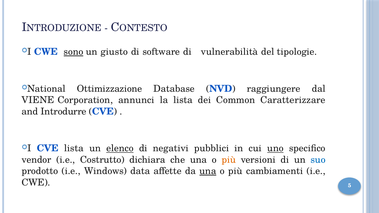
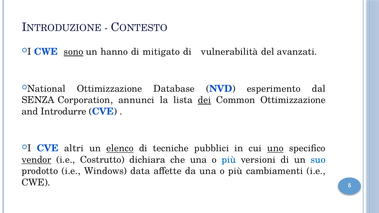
giusto: giusto -> hanno (114, 52)
software: software -> mitigato (161, 52)
tipologie: tipologie -> avanzati (297, 52)
raggiungere: raggiungere -> esperimento (274, 89)
VIENE: VIENE -> SENZA (38, 100)
dei underline: none -> present (204, 100)
Common Caratterizzare: Caratterizzare -> Ottimizzazione (293, 100)
CVE lista: lista -> altri (74, 148)
negativi: negativi -> tecniche (171, 148)
vendor underline: none -> present (36, 160)
più colour: orange -> blue (229, 160)
una underline: present -> none (208, 171)
